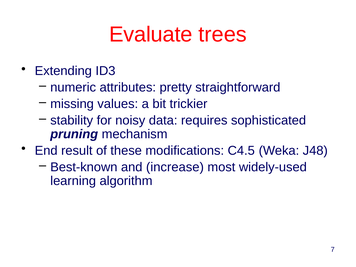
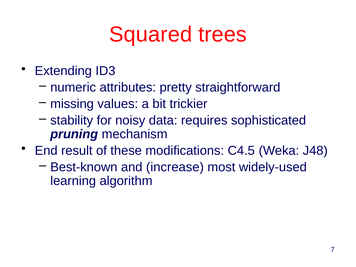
Evaluate: Evaluate -> Squared (151, 34)
